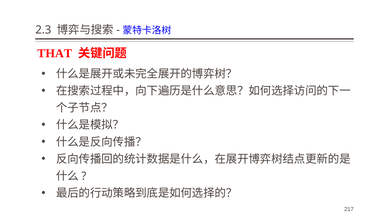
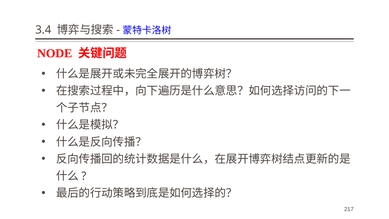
2.3: 2.3 -> 3.4 (43, 30)
THAT: THAT -> NODE (55, 53)
